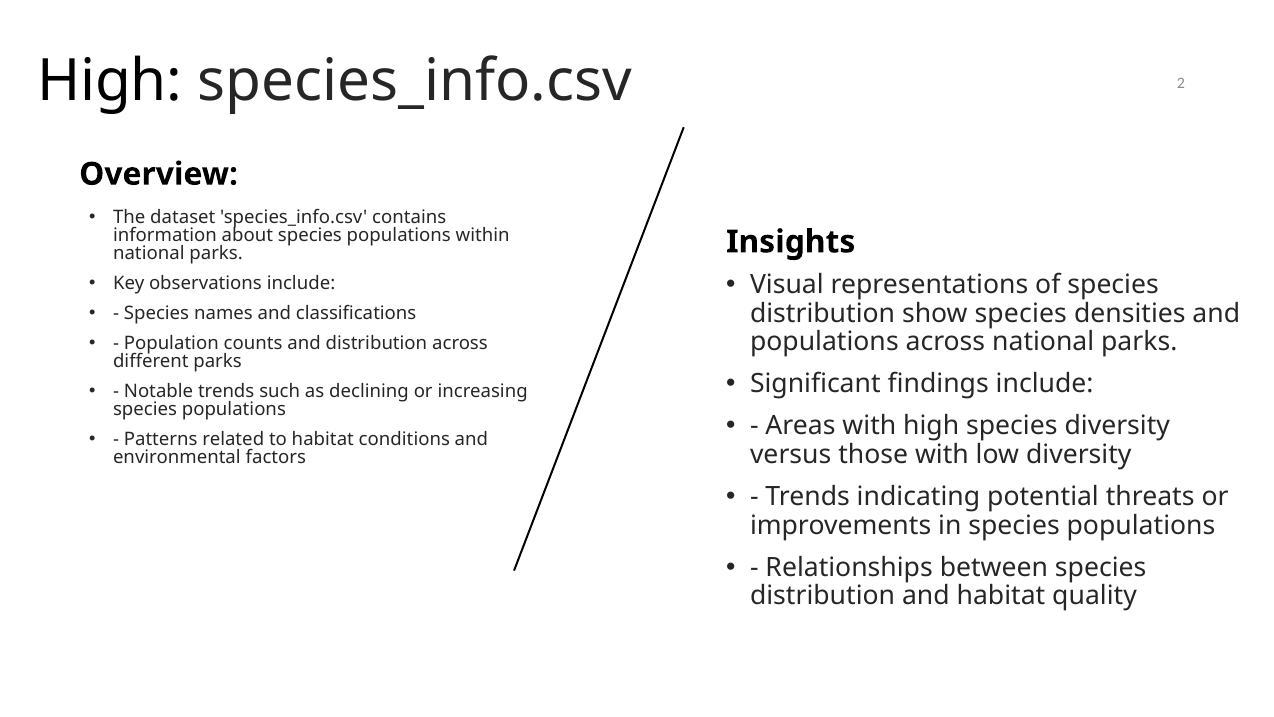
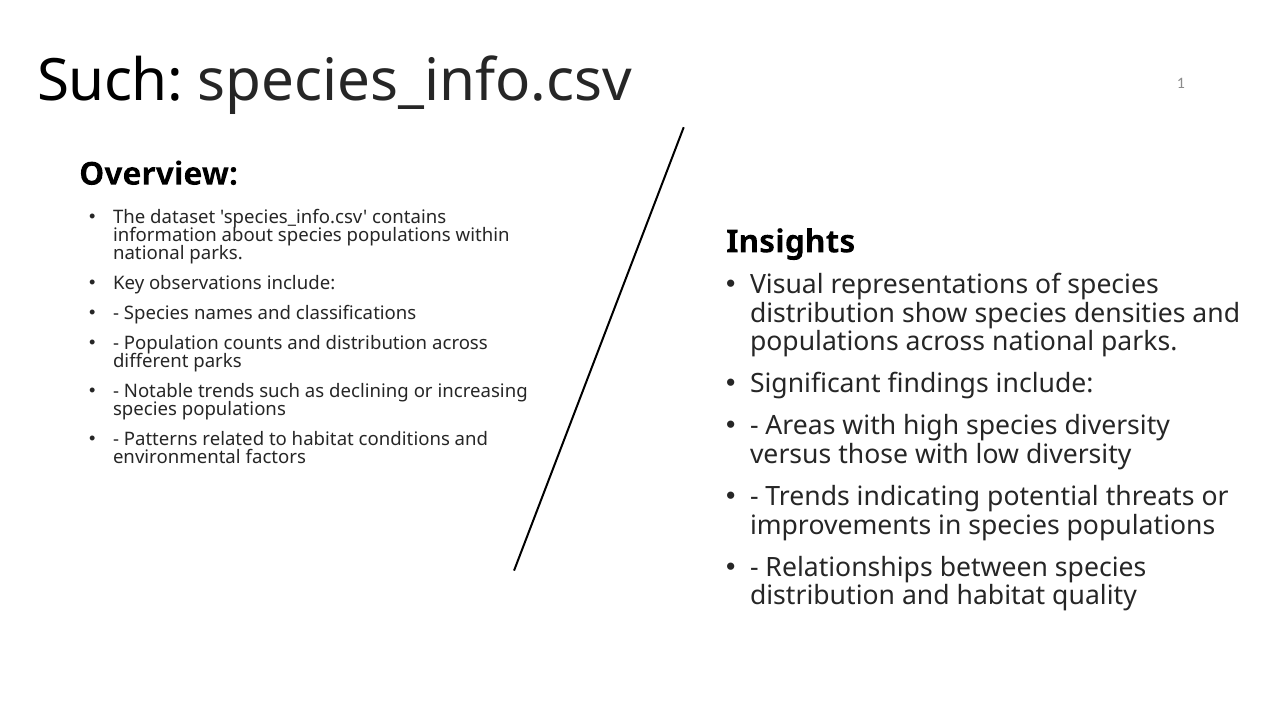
High: High -> Such (110, 81)
2: 2 -> 1 (1181, 83)
